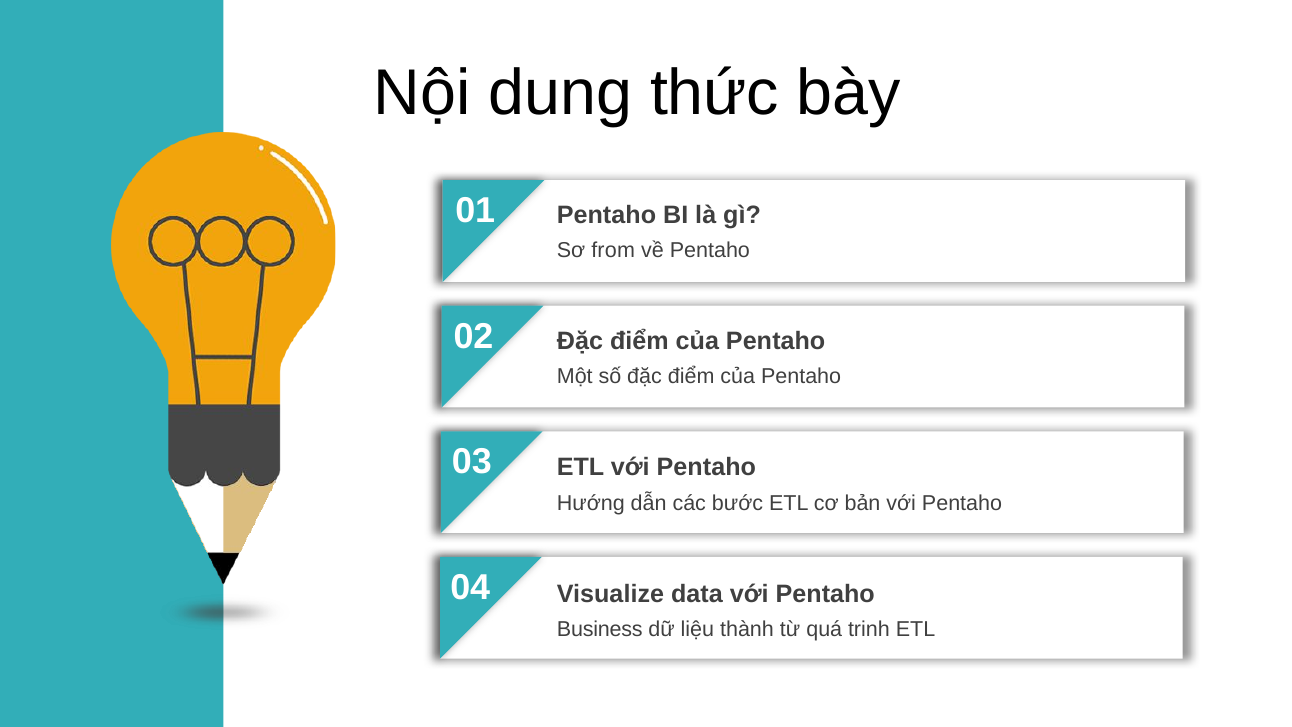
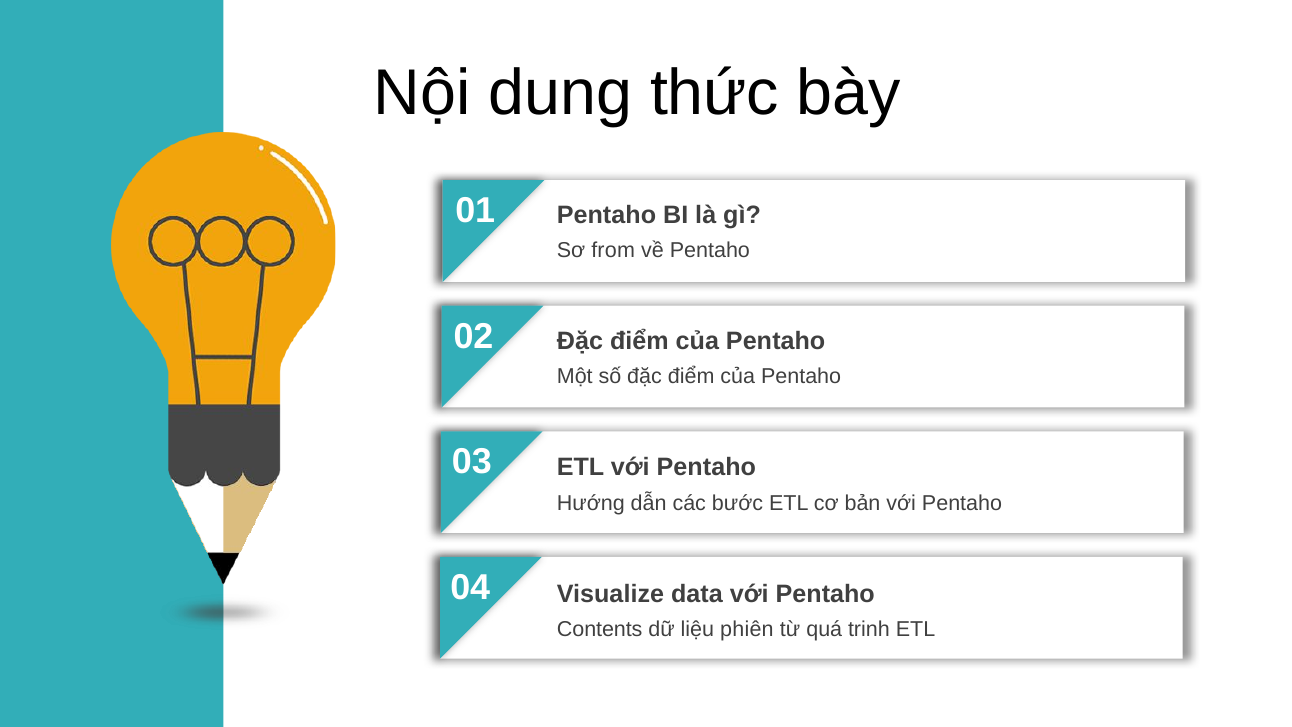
Business: Business -> Contents (600, 629)
thành: thành -> phiên (747, 629)
